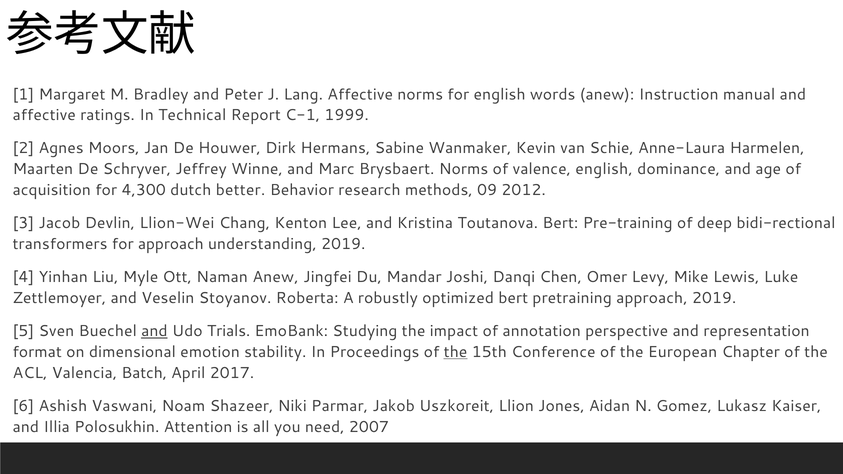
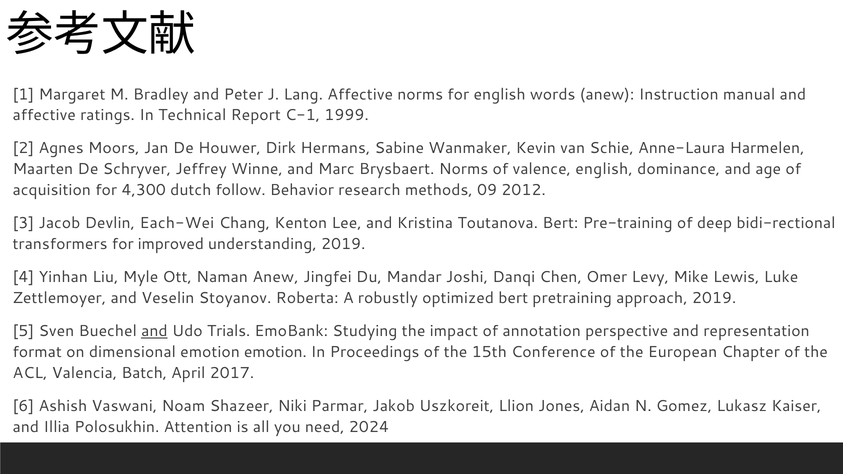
better: better -> follow (241, 190)
Llion-Wei: Llion-Wei -> Each-Wei (177, 223)
for approach: approach -> improved (171, 244)
emotion stability: stability -> emotion (275, 352)
the underline: present -> none (456, 352)
2007: 2007 -> 2024 (369, 427)
